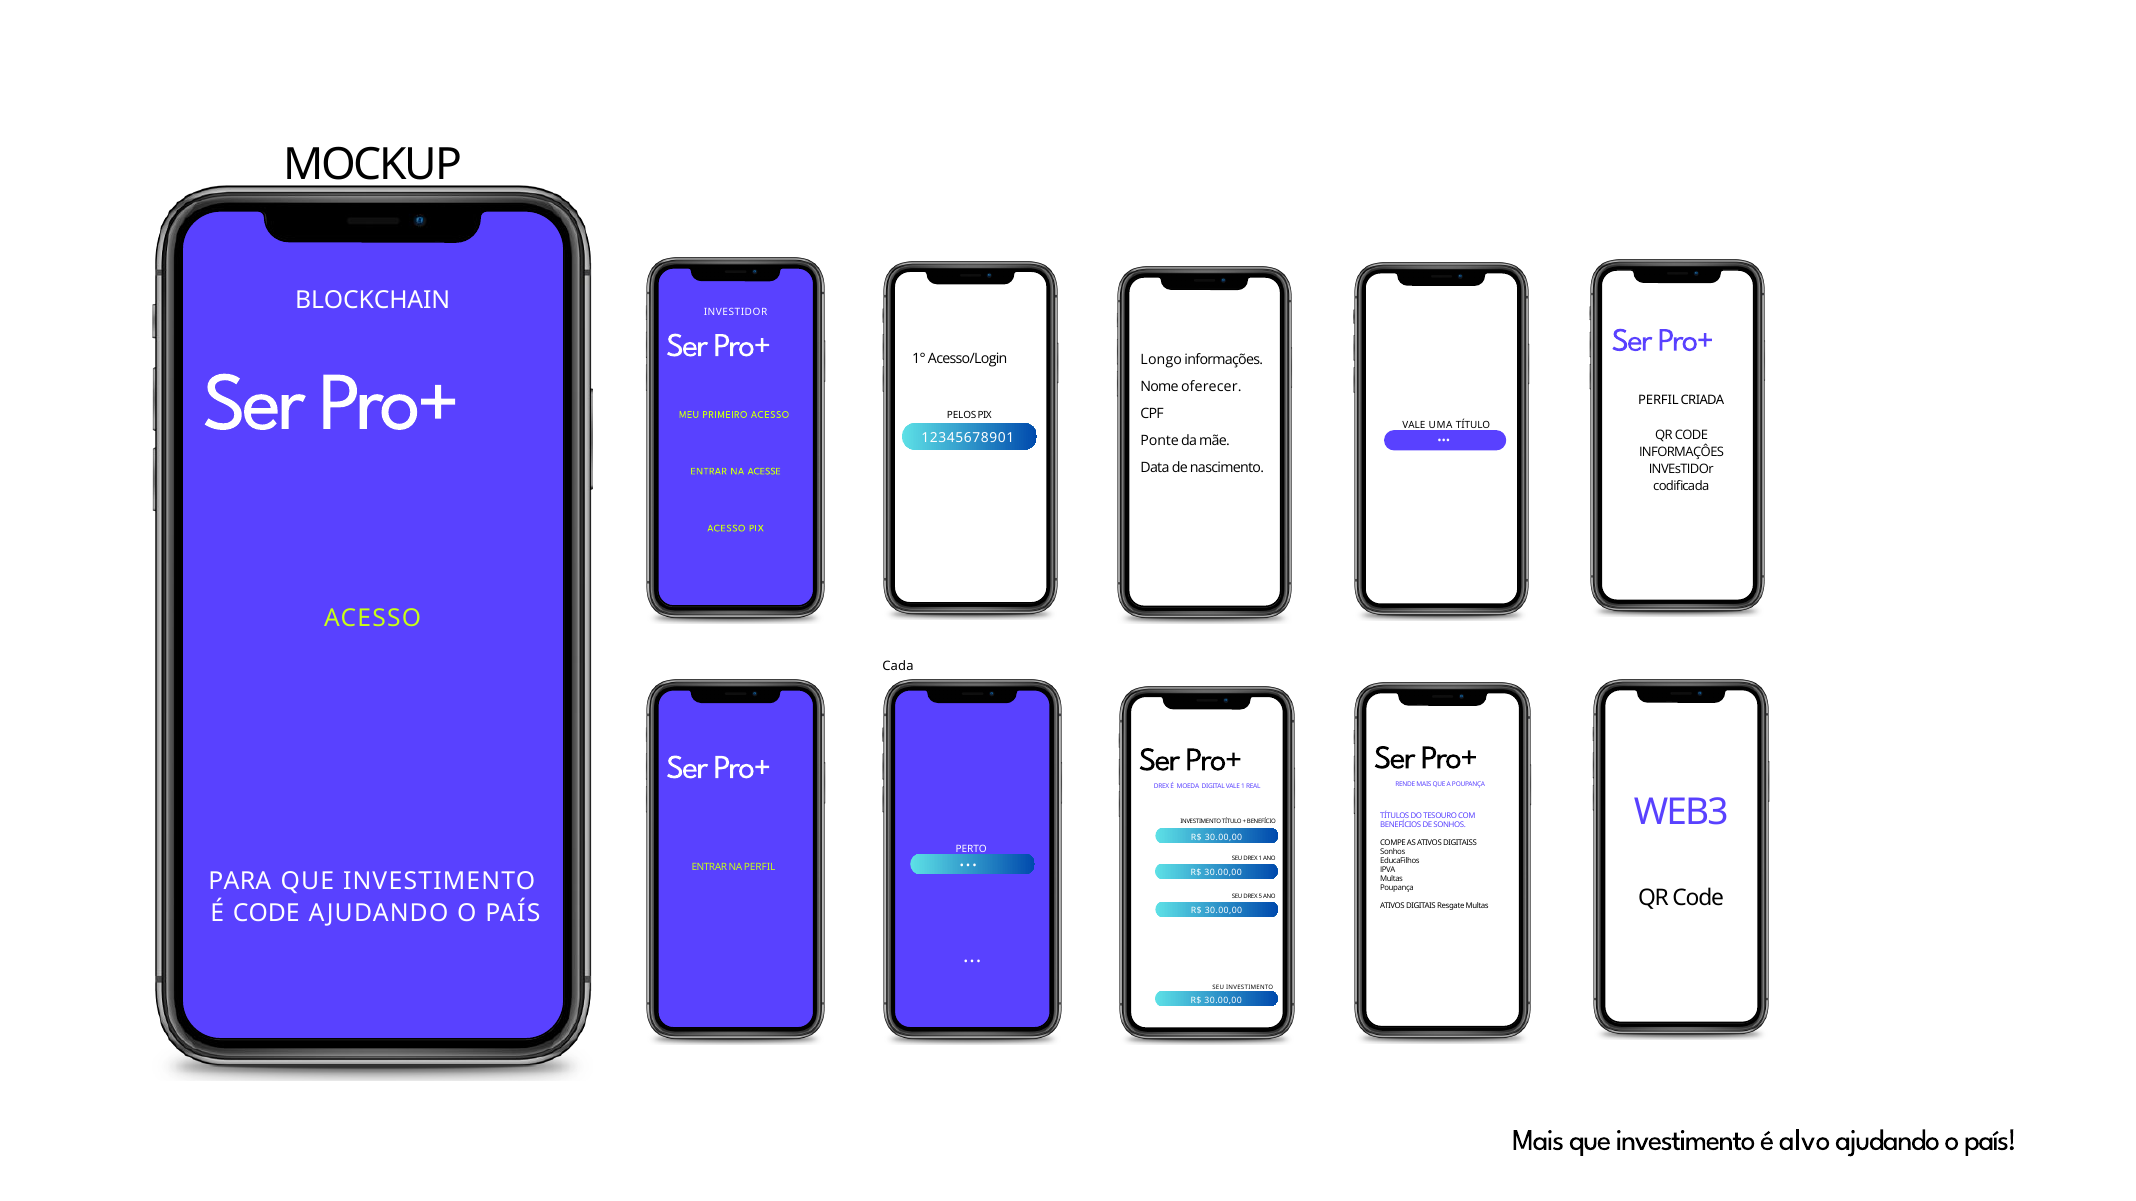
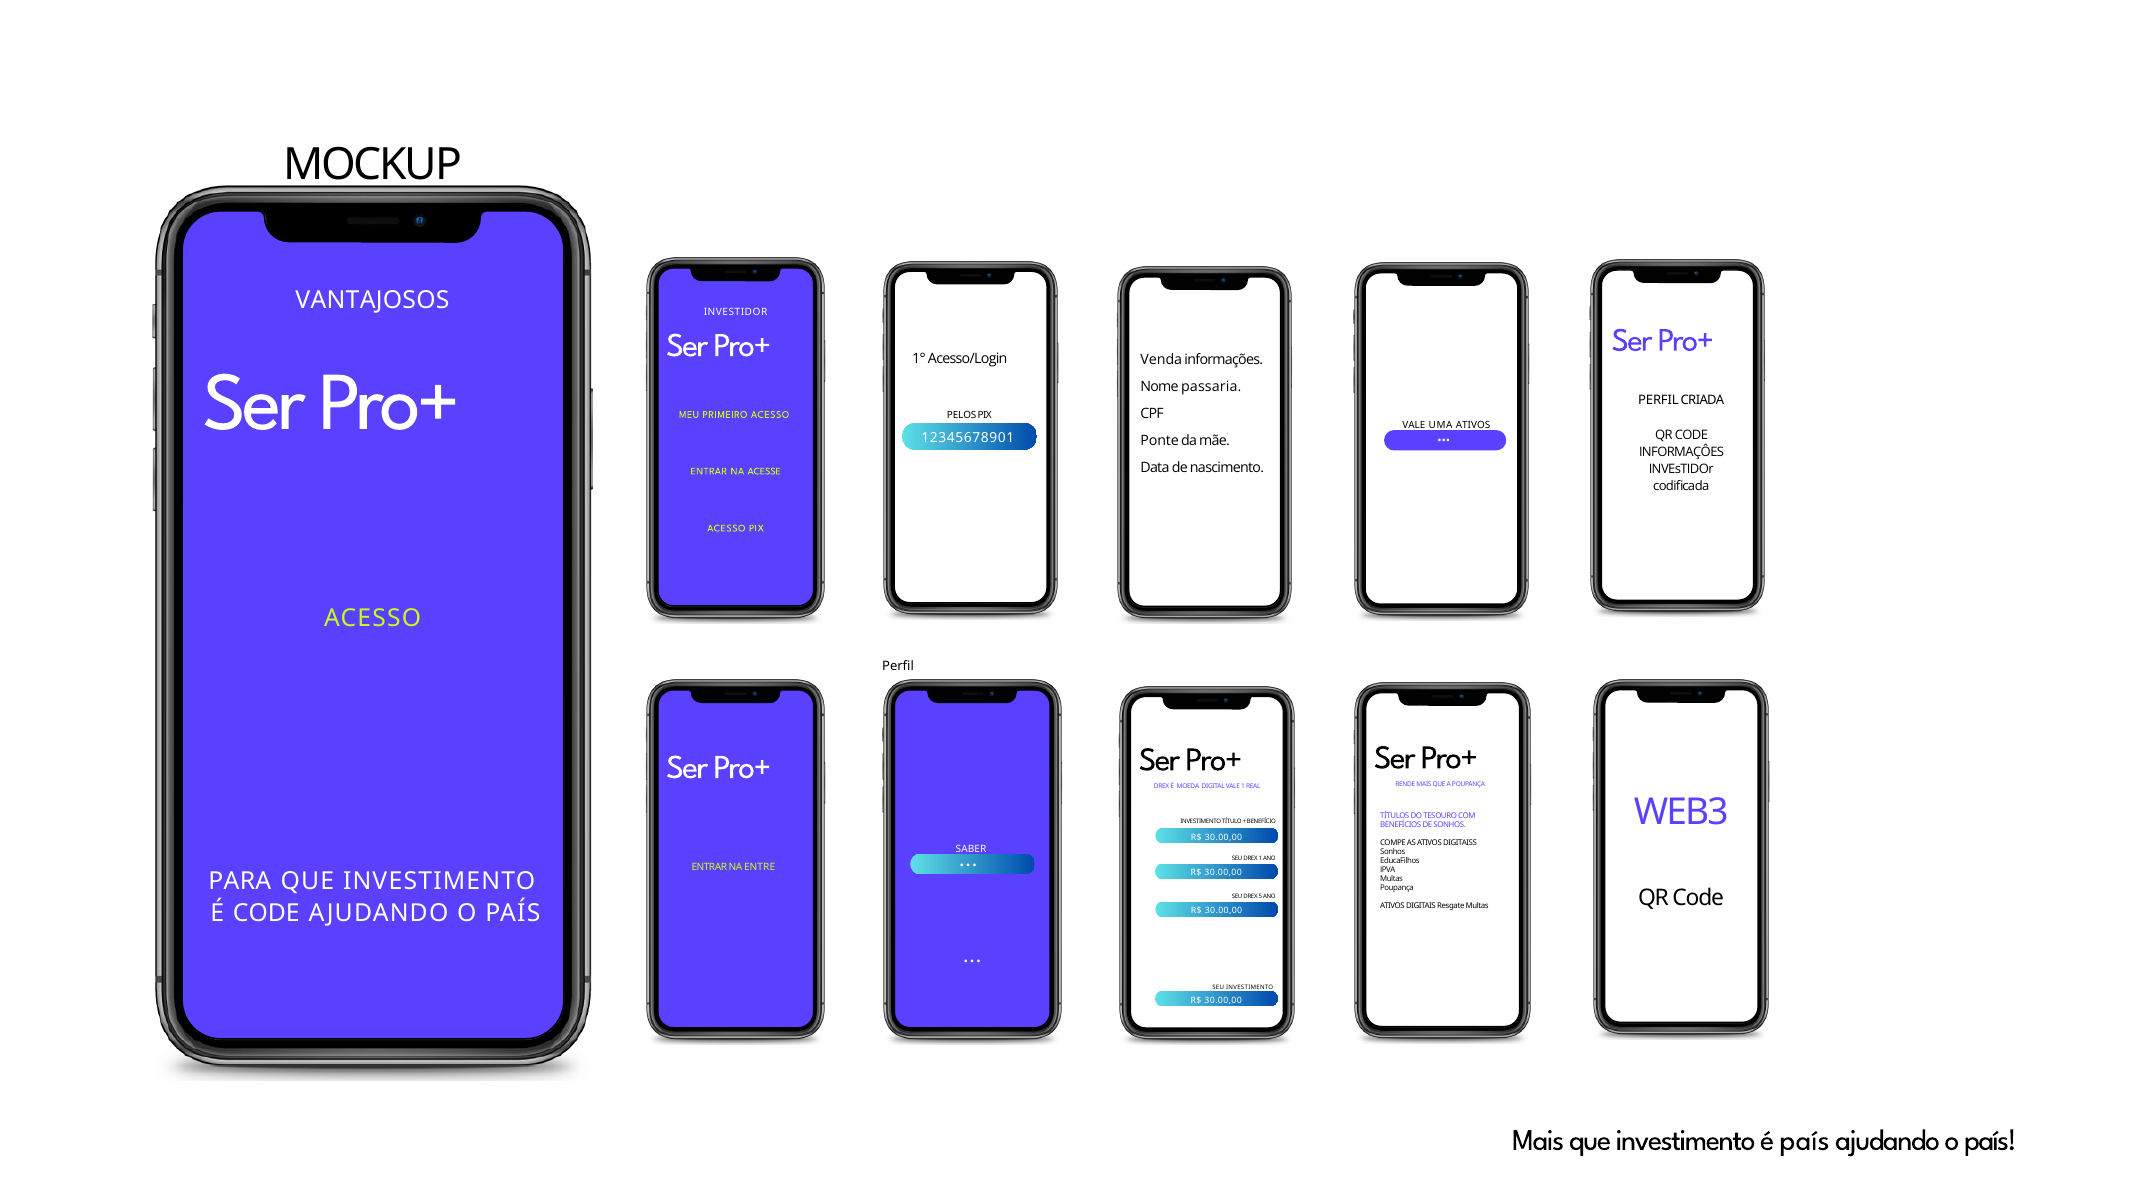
BLOCKCHAIN: BLOCKCHAIN -> VANTAJOSOS (372, 300)
Longo: Longo -> Venda (1161, 360)
oferecer: oferecer -> passaria (1211, 387)
UMA TÍTULO: TÍTULO -> ATIVOS (1473, 425)
Cada: Cada -> Perfil (898, 667)
PERTO: PERTO -> SABER (971, 849)
NA PERFIL: PERFIL -> ENTRE (760, 867)
é alvo: alvo -> país (1804, 1140)
